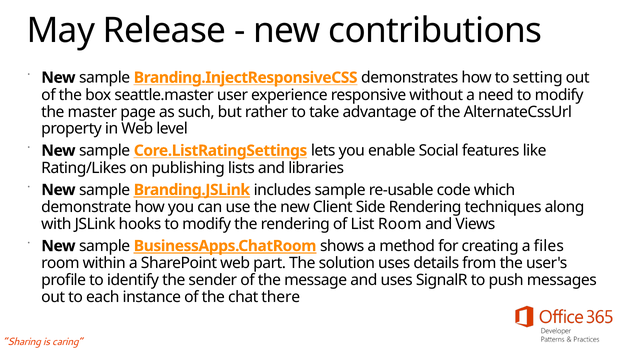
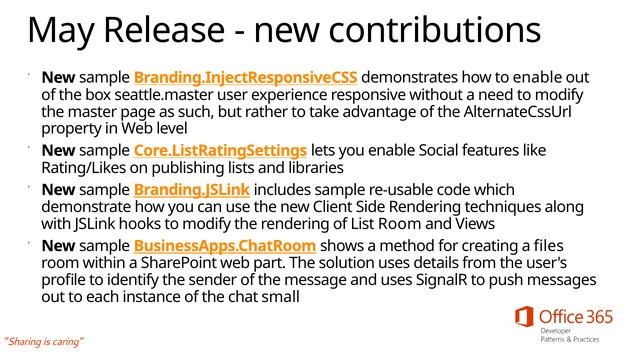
to setting: setting -> enable (538, 78)
there: there -> small (281, 297)
